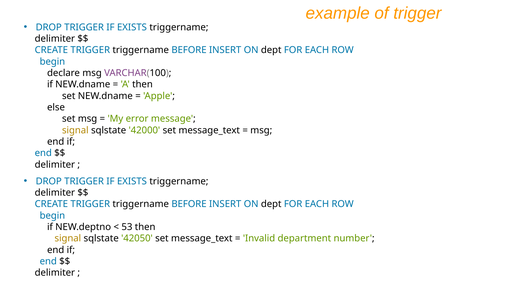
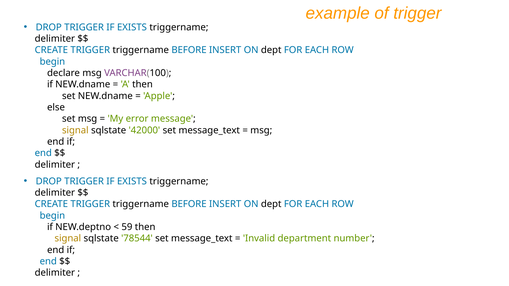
53: 53 -> 59 (127, 227)
42050: 42050 -> 78544 (137, 239)
